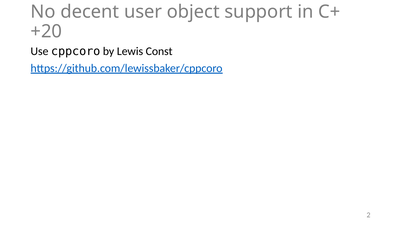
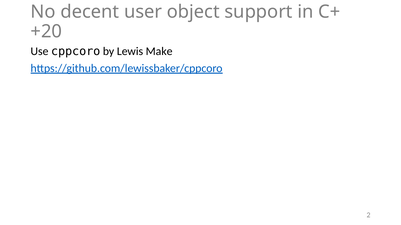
Const: Const -> Make (159, 51)
